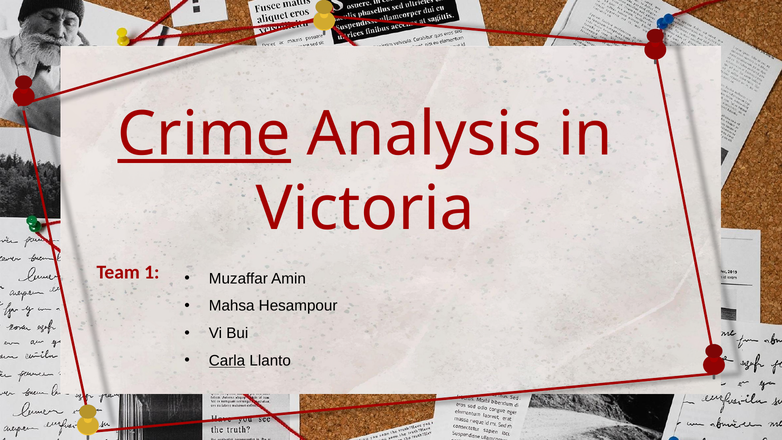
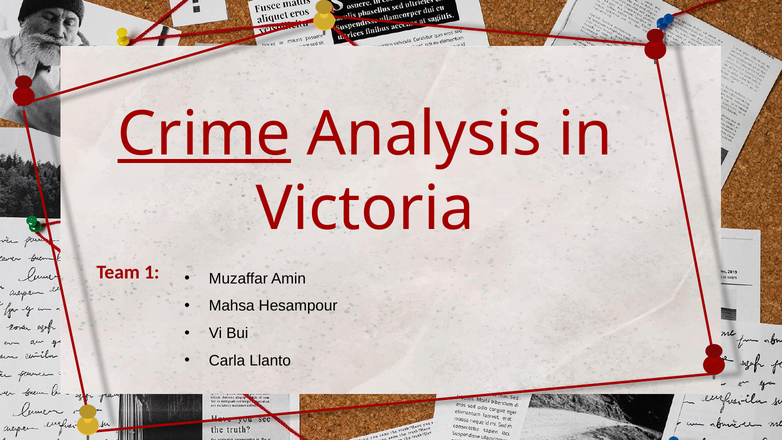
Carla underline: present -> none (227, 361)
